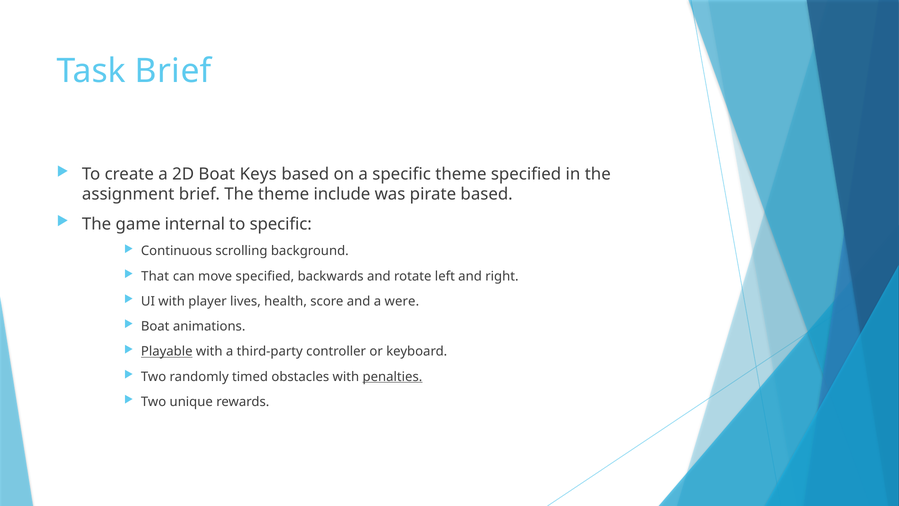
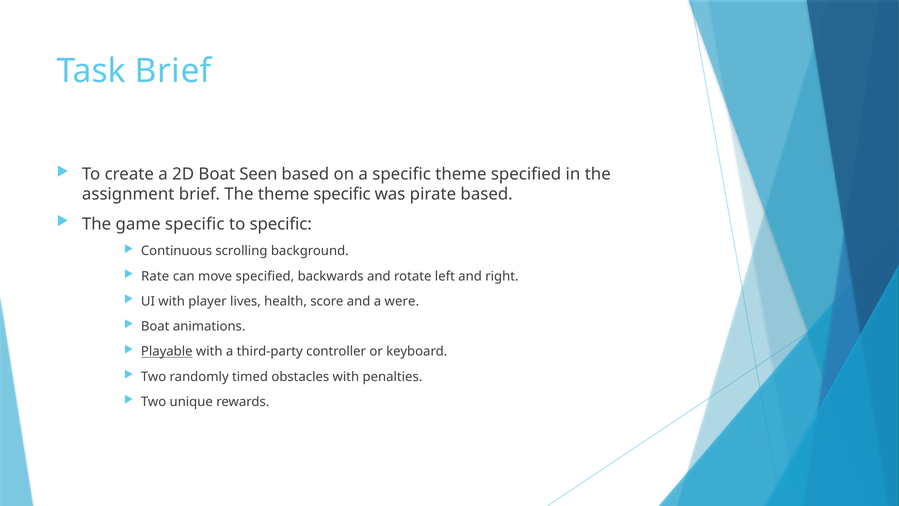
Keys: Keys -> Seen (258, 174)
theme include: include -> specific (342, 194)
game internal: internal -> specific (195, 224)
That: That -> Rate (155, 276)
penalties underline: present -> none (392, 376)
